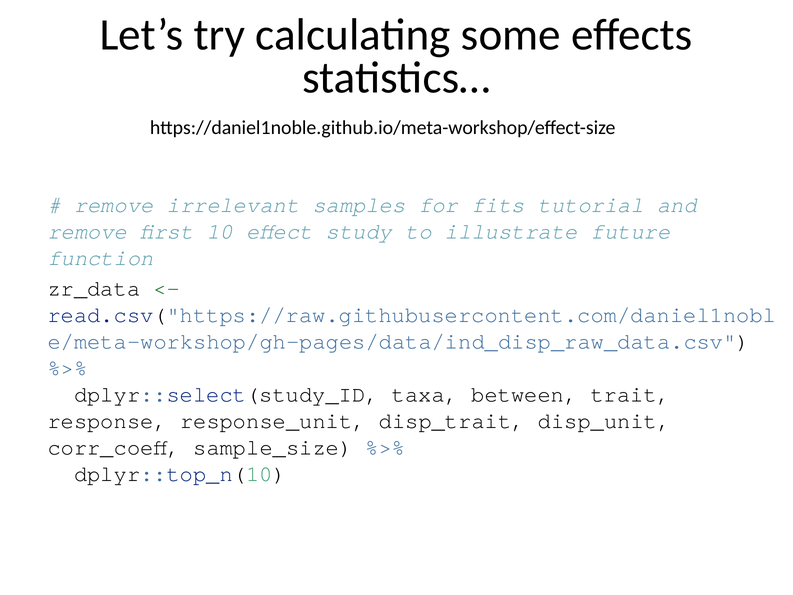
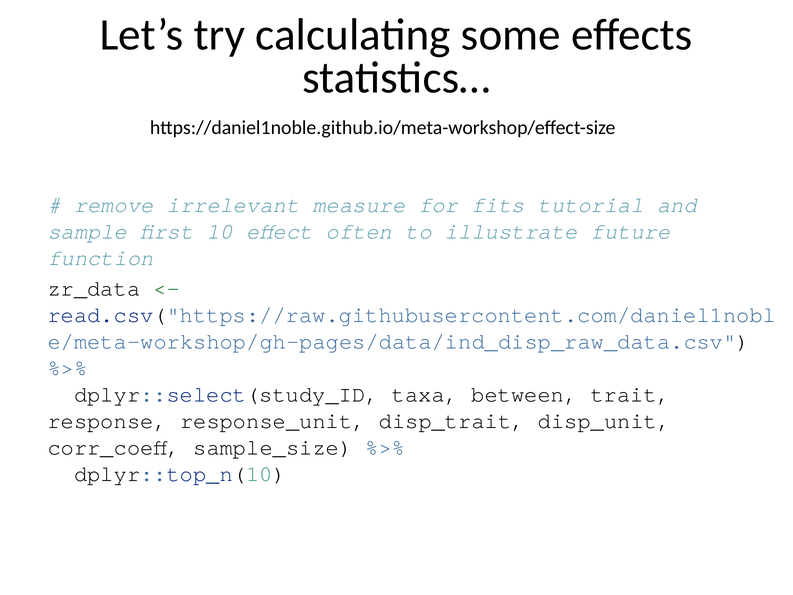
samples: samples -> measure (359, 205)
remove: remove -> sample (87, 231)
study: study -> often (359, 231)
